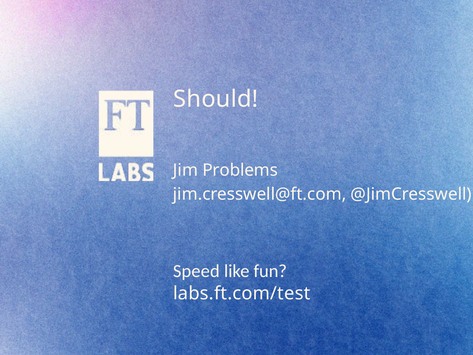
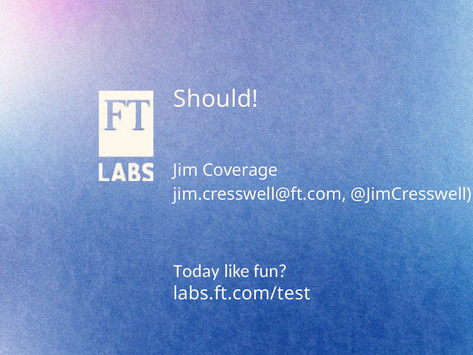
Problems: Problems -> Coverage (240, 170)
Speed: Speed -> Today (196, 271)
